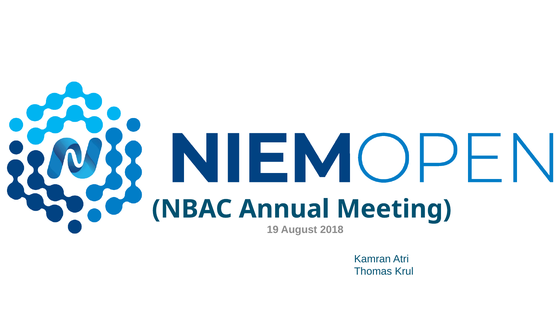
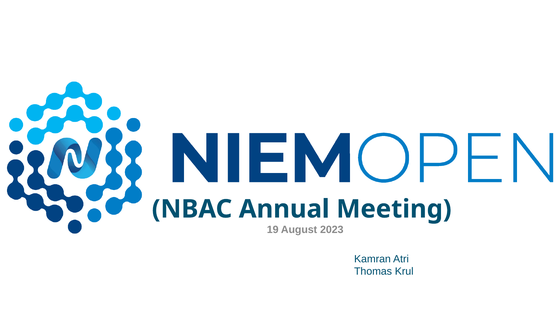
2018: 2018 -> 2023 (332, 230)
